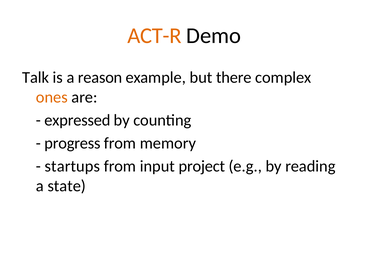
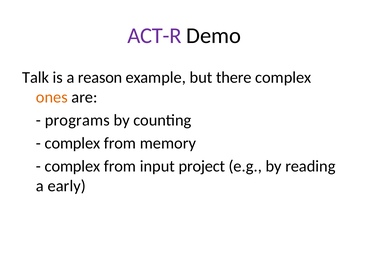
ACT-R colour: orange -> purple (154, 36)
expressed: expressed -> programs (77, 120)
progress: progress -> complex (72, 143)
startups: startups -> complex (72, 166)
state: state -> early (67, 186)
